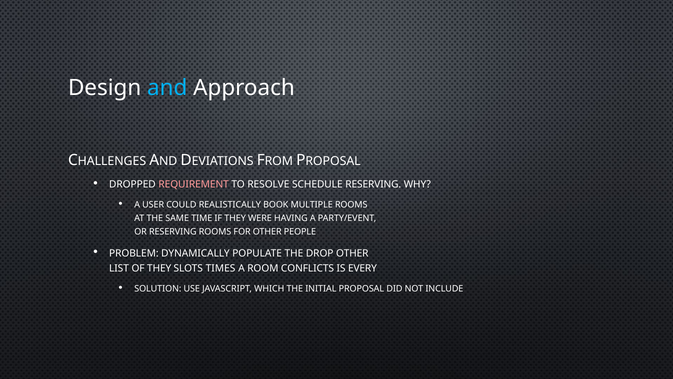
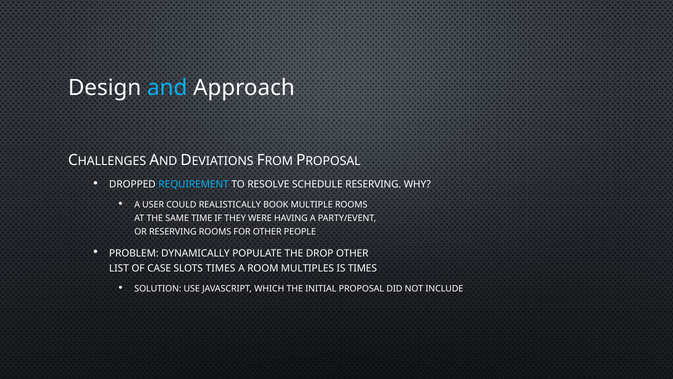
REQUIREMENT colour: pink -> light blue (194, 184)
OF THEY: THEY -> CASE (159, 268)
CONFLICTS: CONFLICTS -> MULTIPLES (307, 268)
IS EVERY: EVERY -> TIMES (362, 268)
